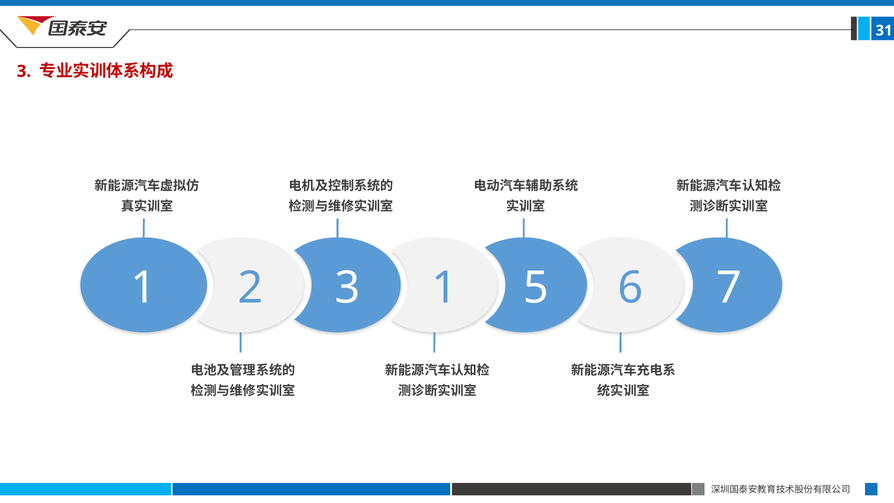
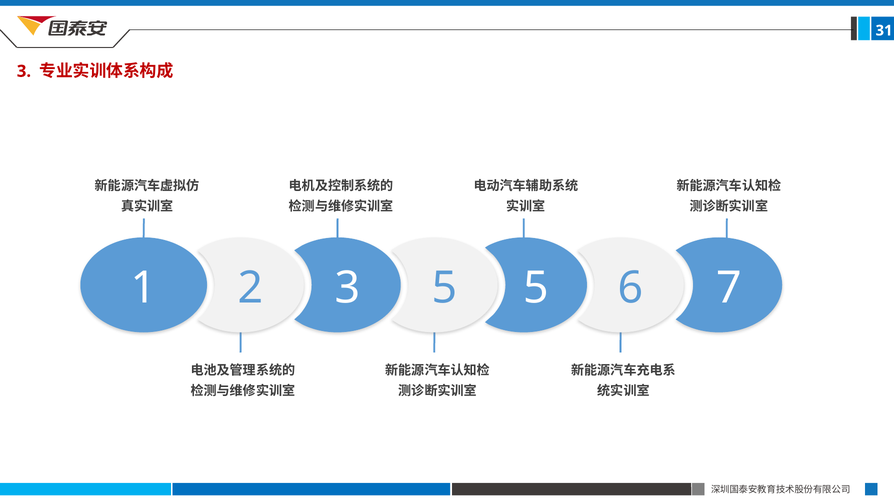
3 1: 1 -> 5 (444, 288)
